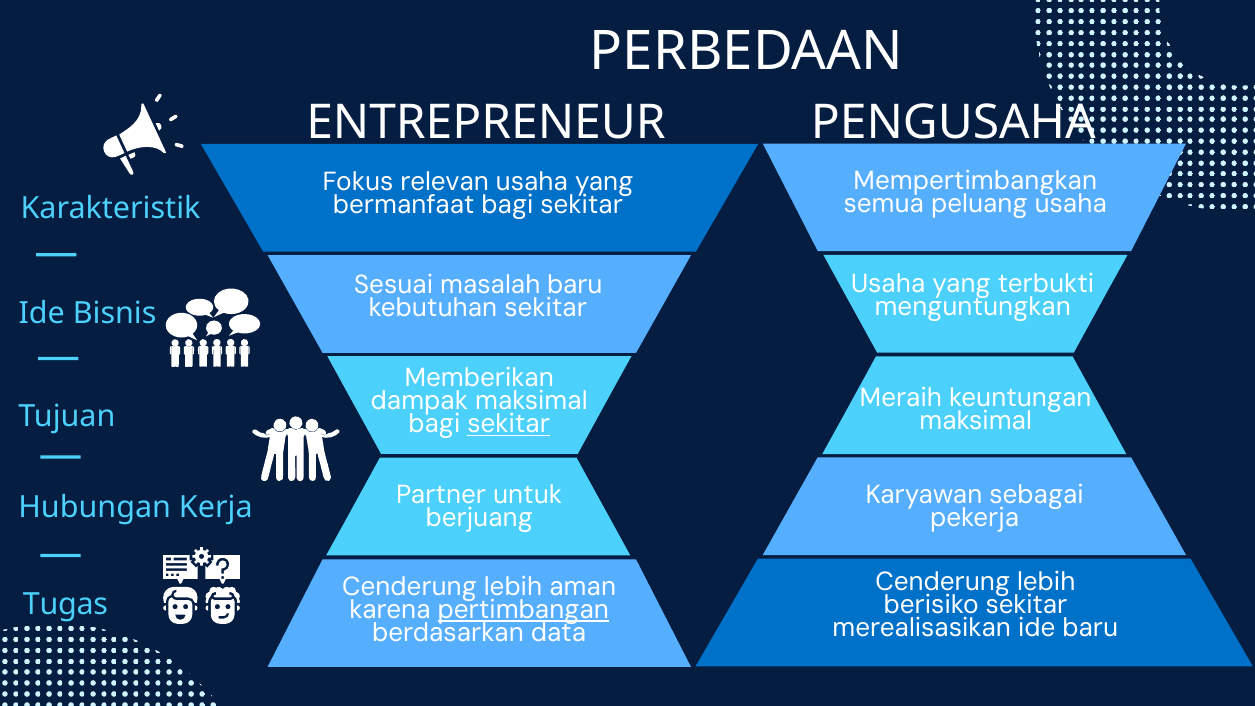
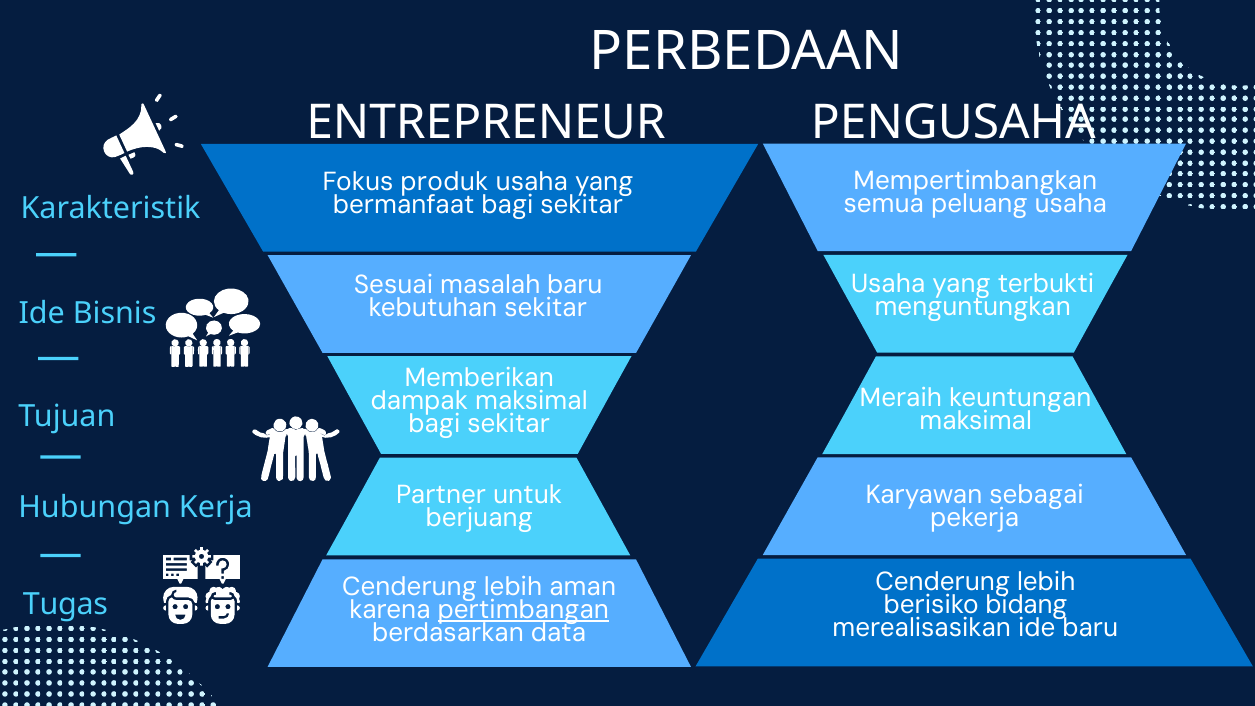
relevan: relevan -> produk (444, 182)
sekitar underline: present -> none (509, 424)
berisiko sekitar: sekitar -> bidang (1026, 605)
